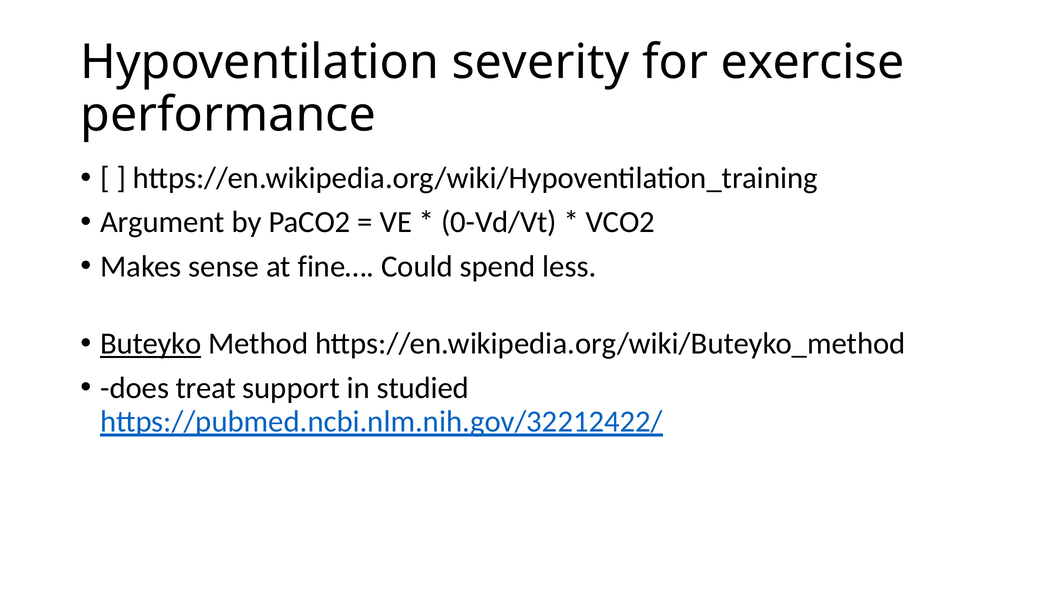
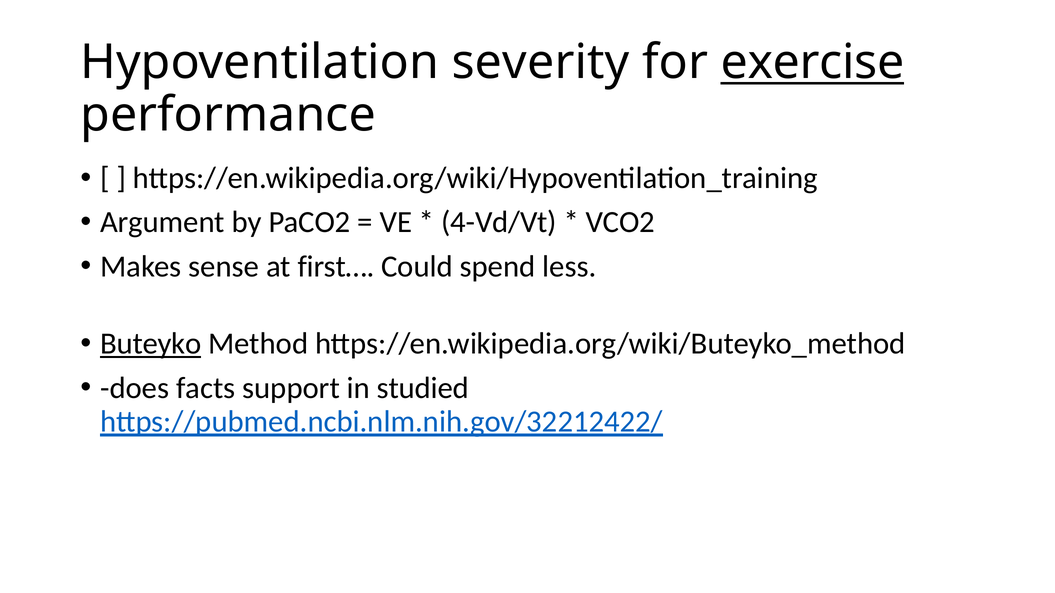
exercise underline: none -> present (812, 63)
0-Vd/Vt: 0-Vd/Vt -> 4-Vd/Vt (499, 222)
fine…: fine… -> first… (336, 267)
treat: treat -> facts (206, 388)
